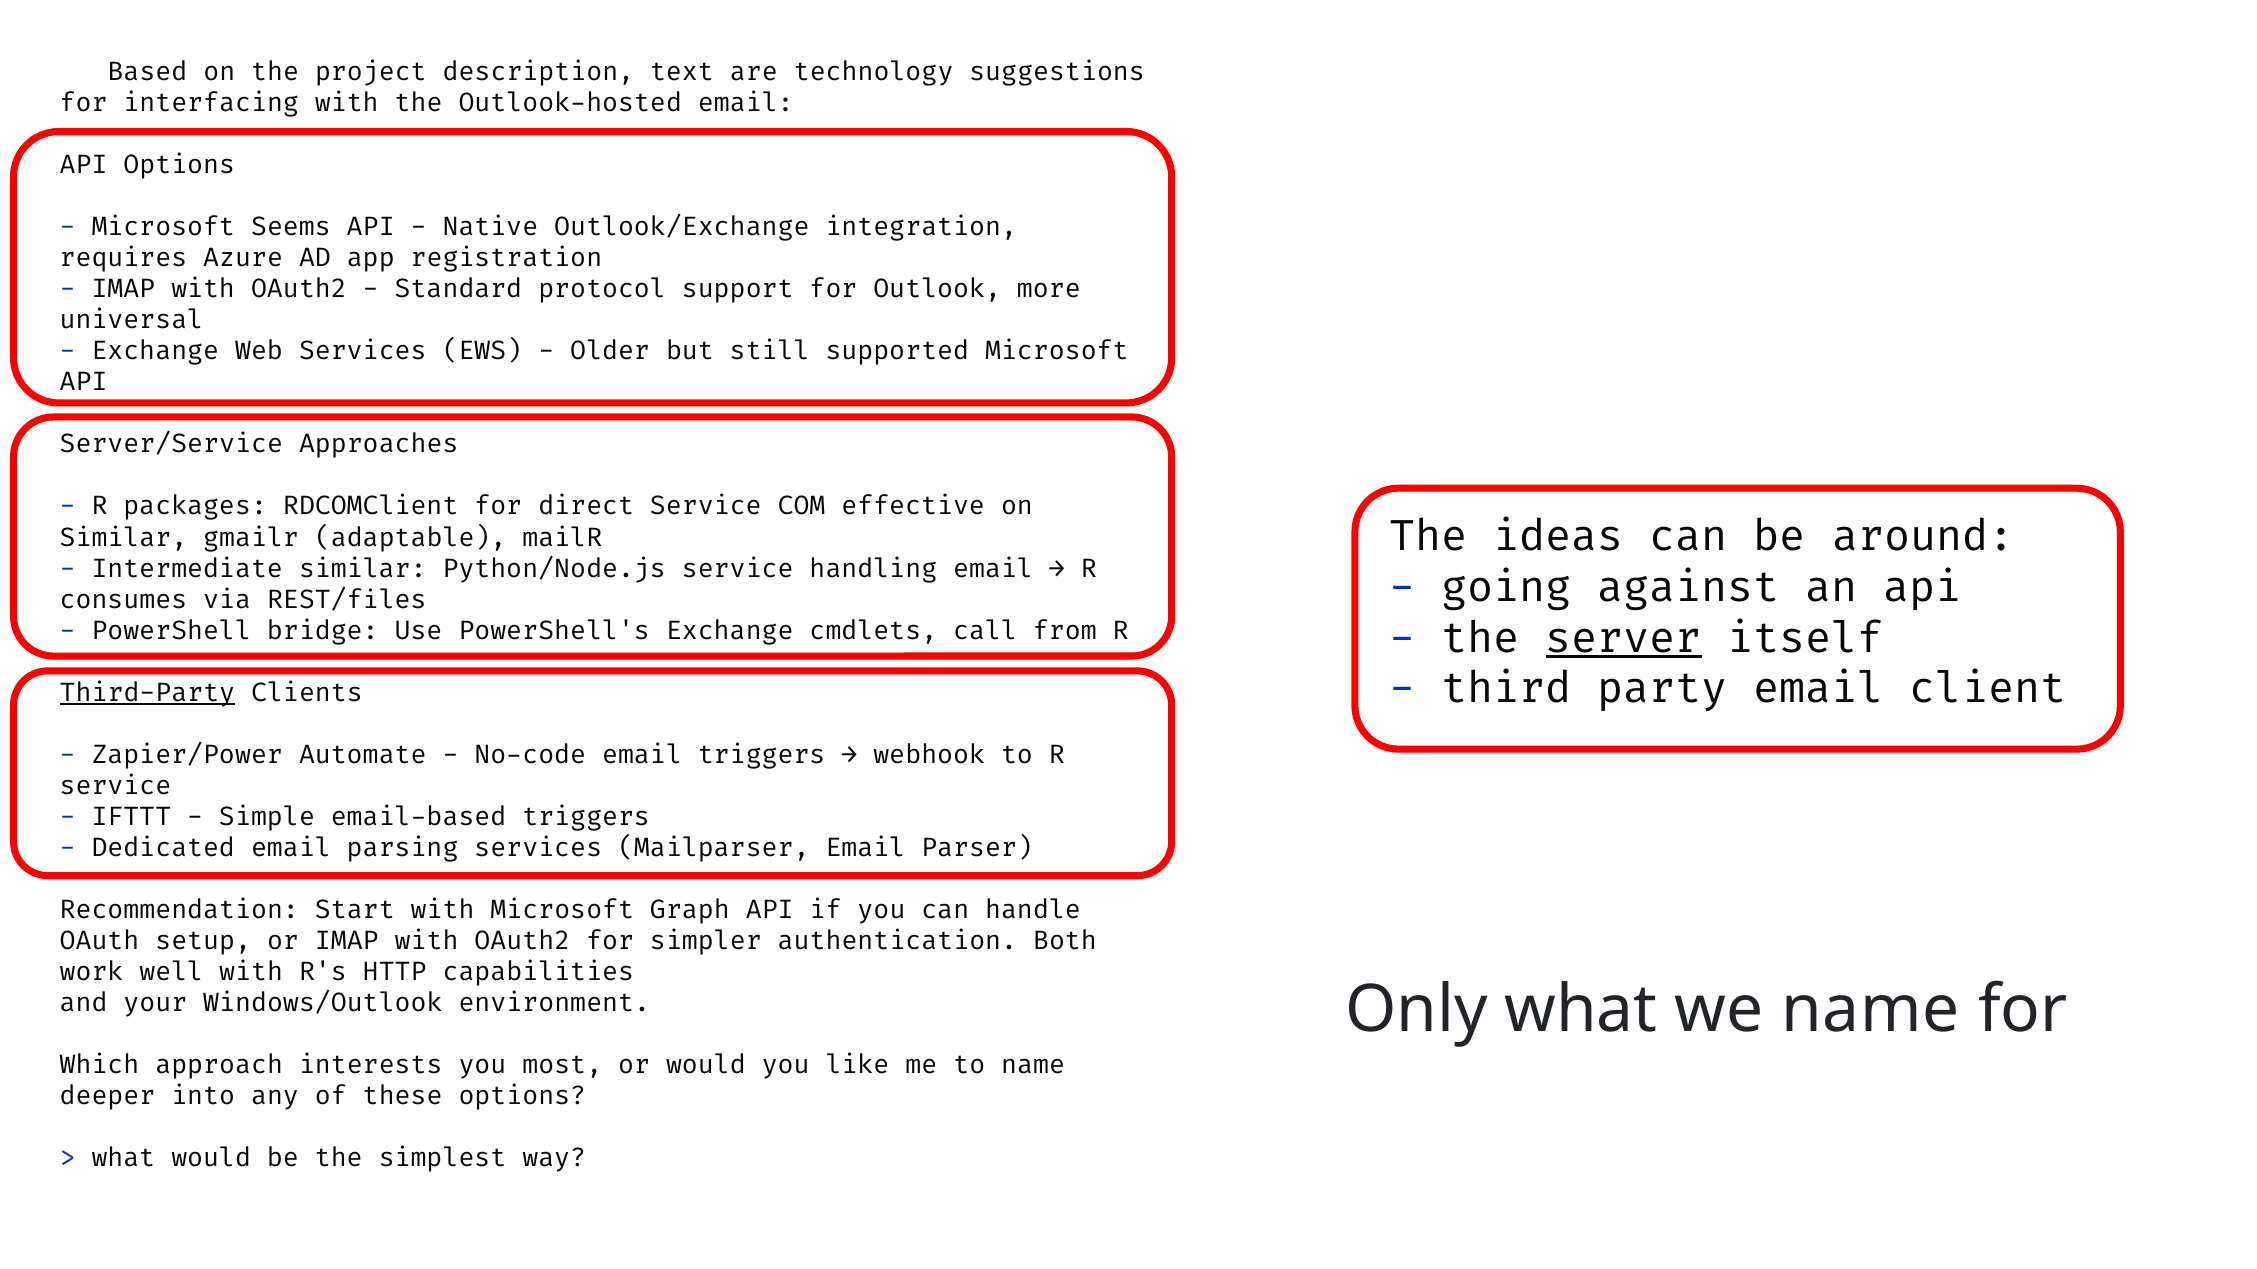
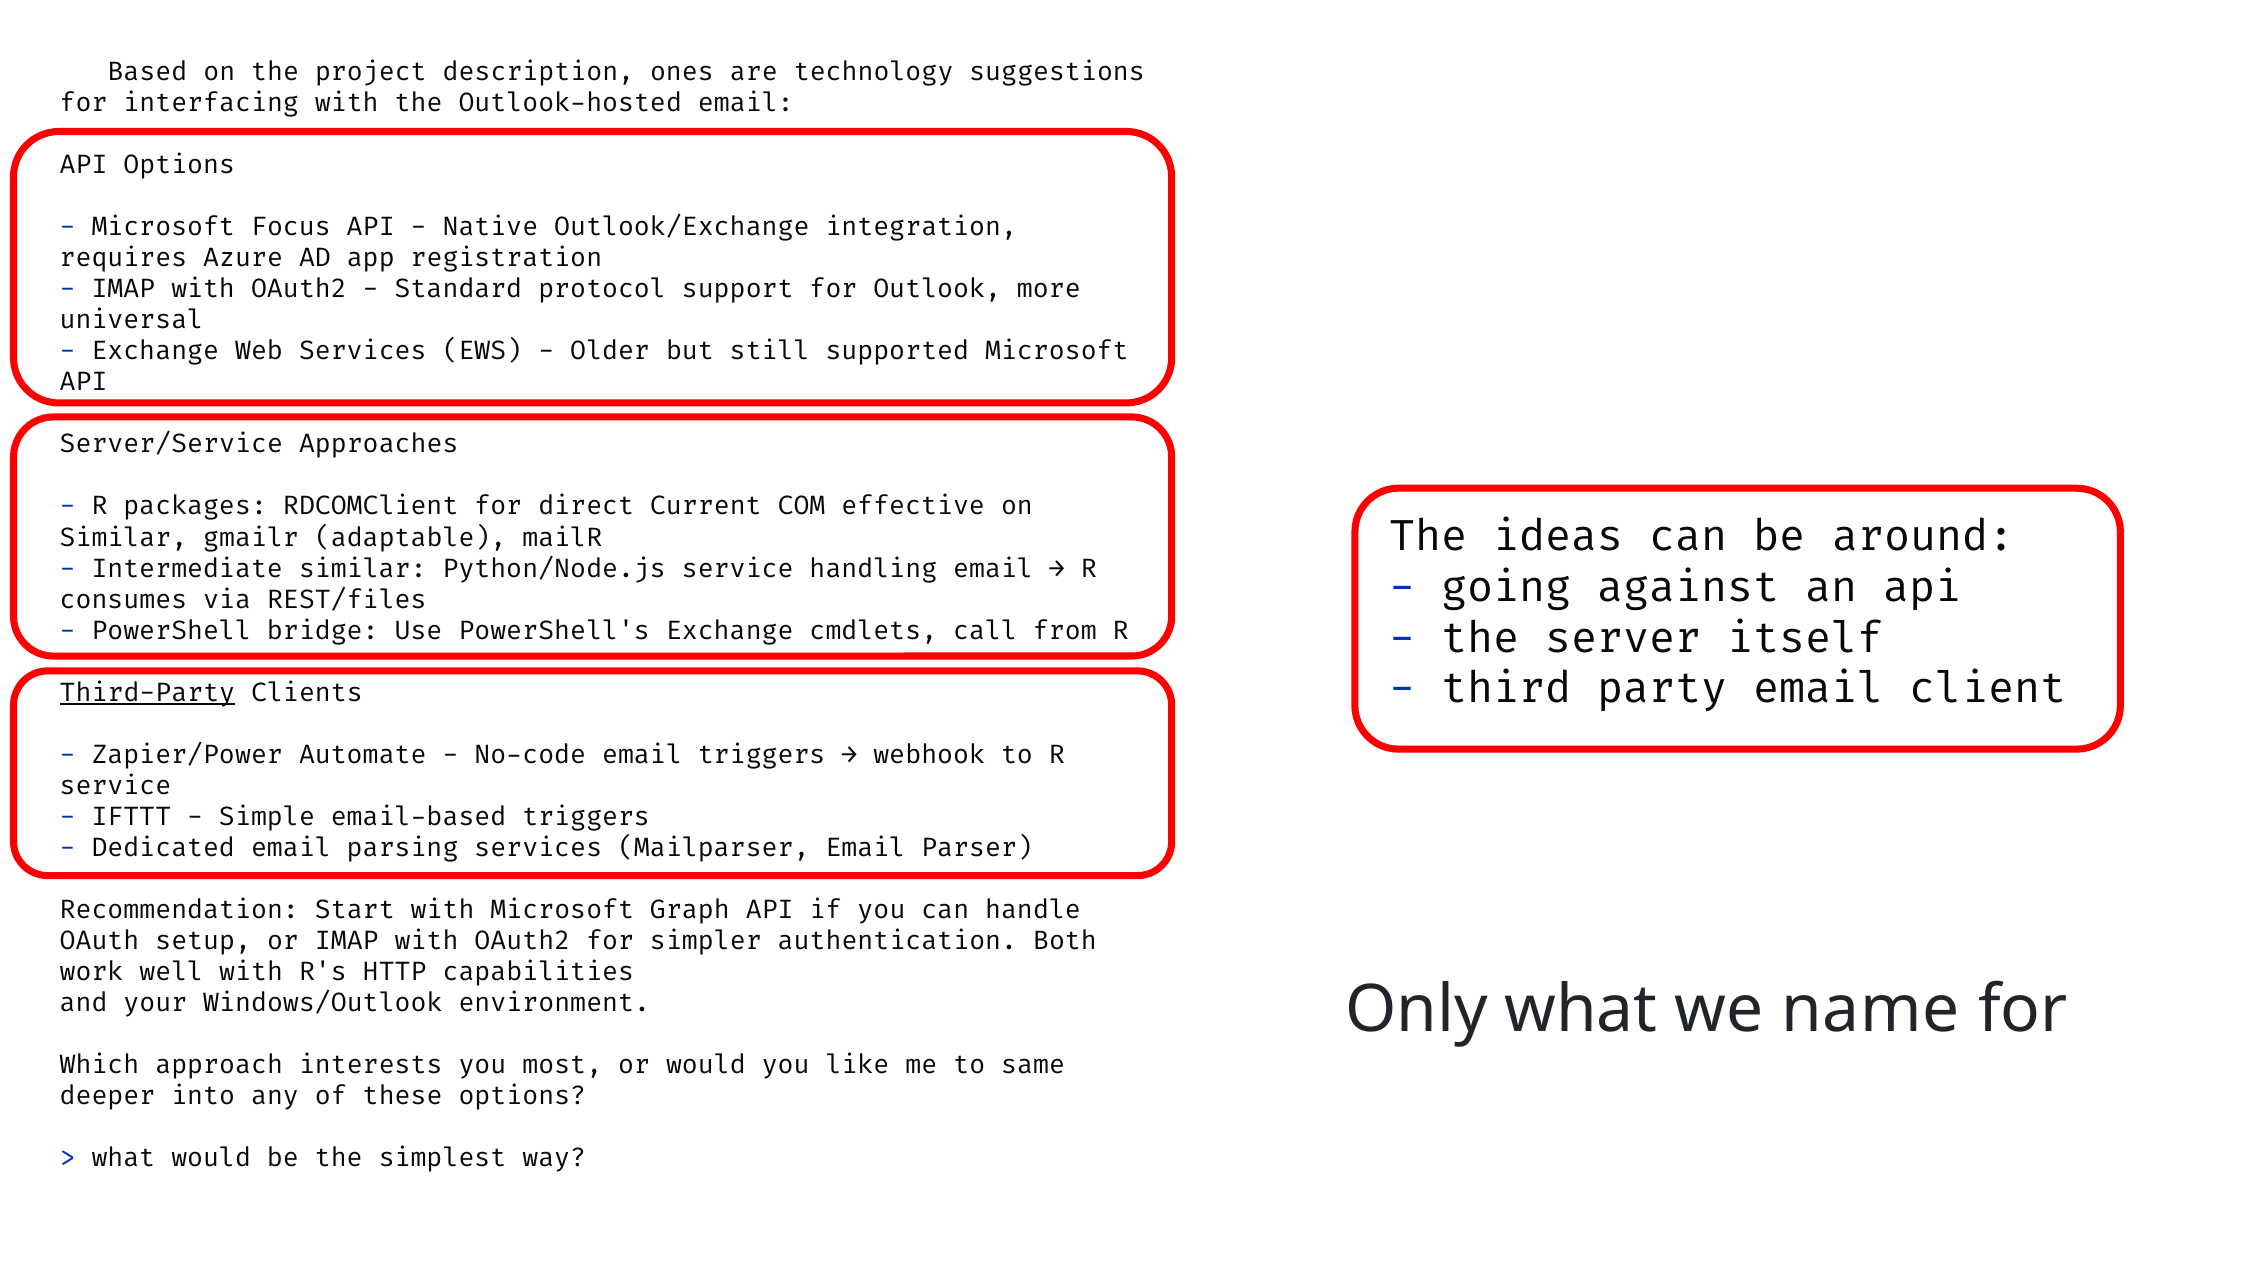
text: text -> ones (682, 72)
Seems: Seems -> Focus (291, 227)
direct Service: Service -> Current (706, 507)
server underline: present -> none (1624, 638)
to name: name -> same (1033, 1066)
